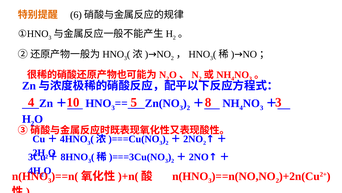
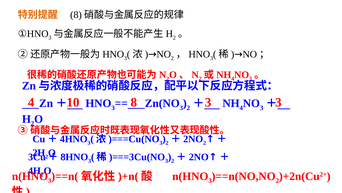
6: 6 -> 8 (76, 15)
4 5: 5 -> 8 (134, 102)
10 8: 8 -> 3 (208, 102)
